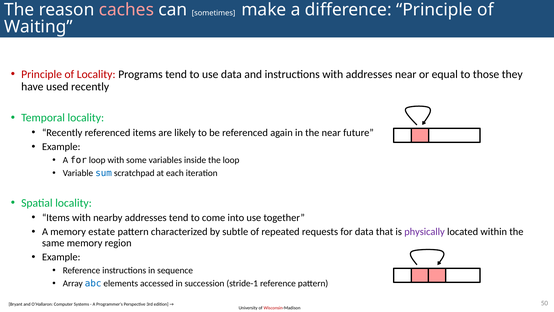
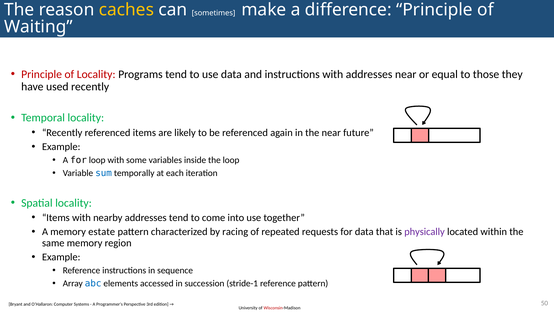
caches colour: pink -> yellow (126, 10)
scratchpad: scratchpad -> temporally (134, 173)
subtle: subtle -> racing (235, 231)
